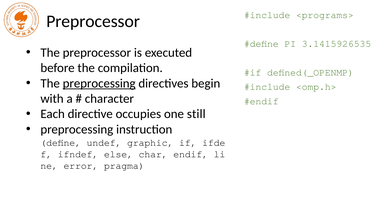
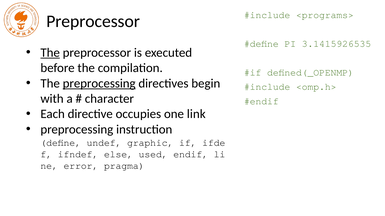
The underline: none -> present (50, 53)
still: still -> link (196, 114)
char: char -> used (153, 155)
